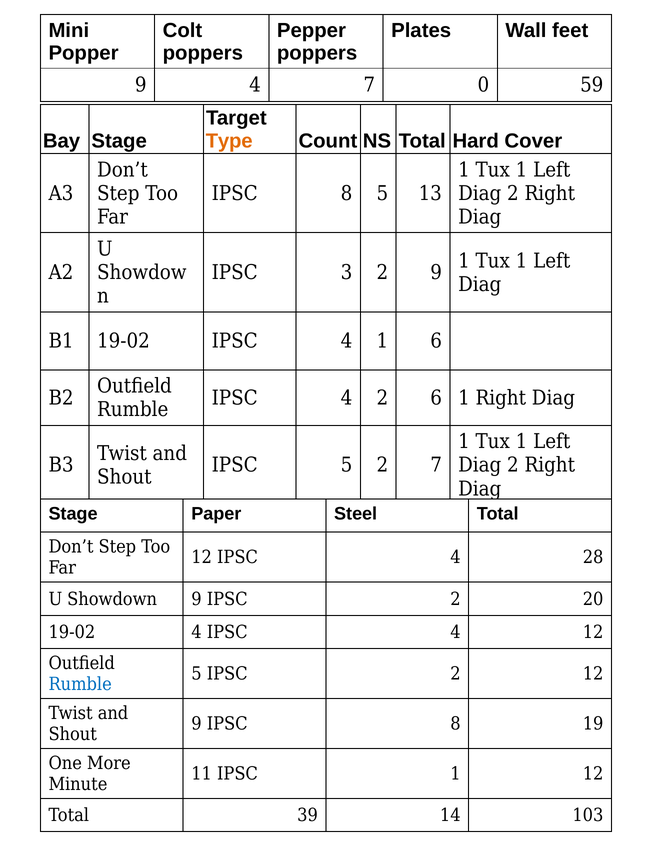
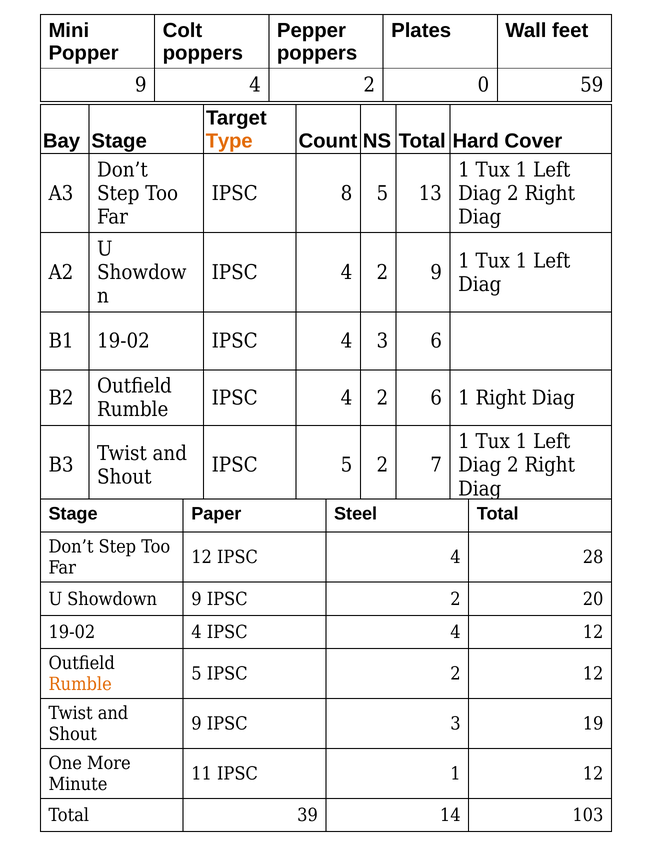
9 4 7: 7 -> 2 (369, 85)
3: 3 -> 4 (346, 273)
4 1: 1 -> 3 (382, 341)
Rumble colour: blue -> orange (80, 684)
9 IPSC 8: 8 -> 3 (455, 723)
